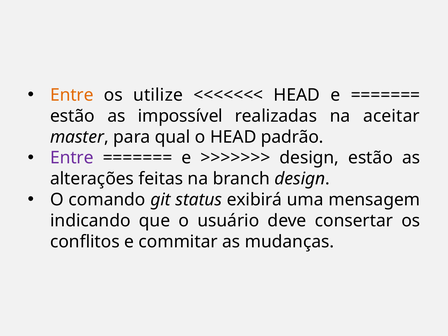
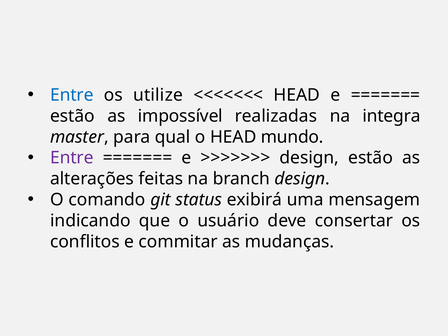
Entre colour: orange -> blue (72, 95)
aceitar: aceitar -> integra (392, 116)
padrão: padrão -> mundo (292, 137)
